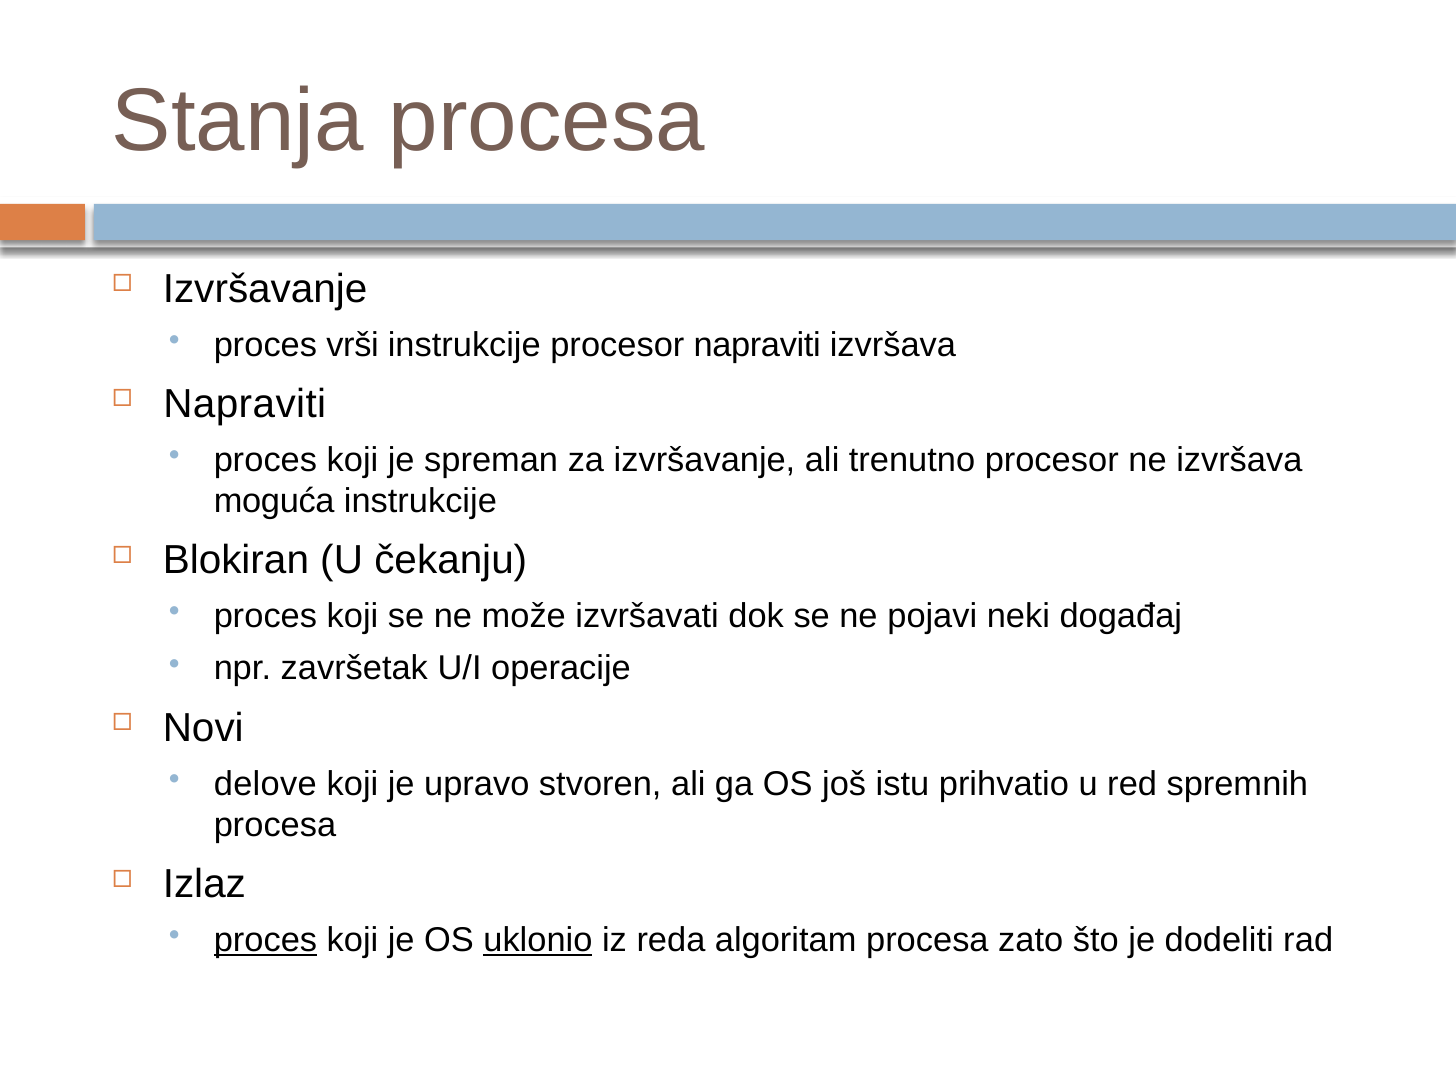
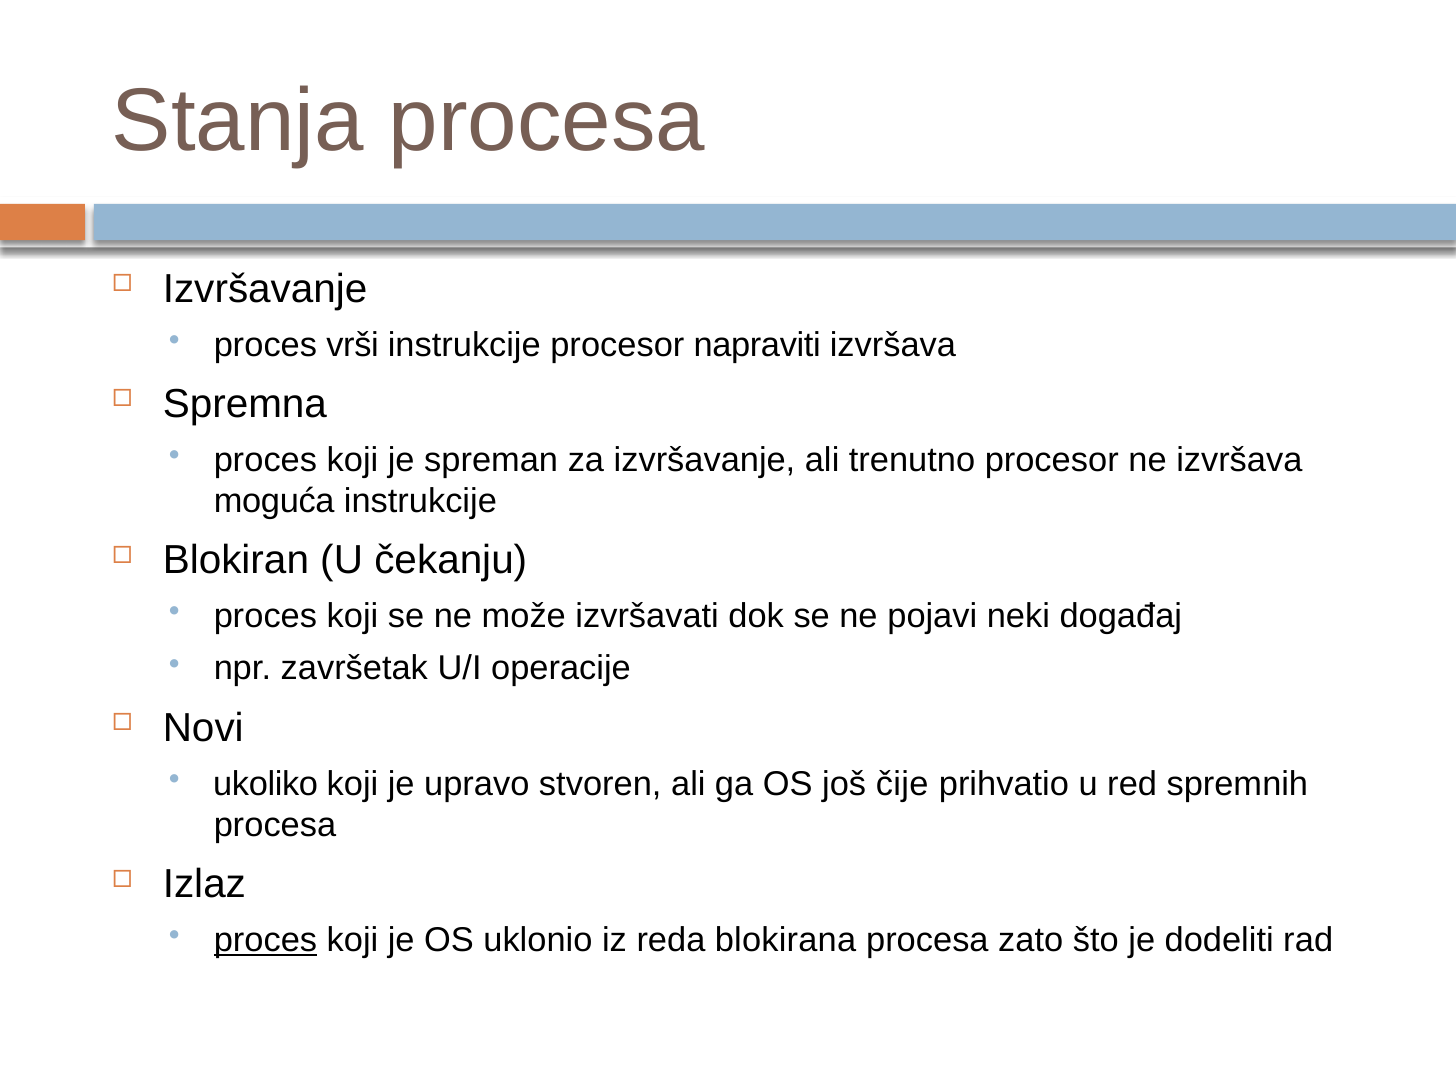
Napraviti: Napraviti -> Spremna (245, 404)
delove: delove -> ukoliko (266, 784)
istu: istu -> čije (902, 784)
uklonio underline: present -> none (538, 940)
algoritam: algoritam -> blokirana (786, 940)
